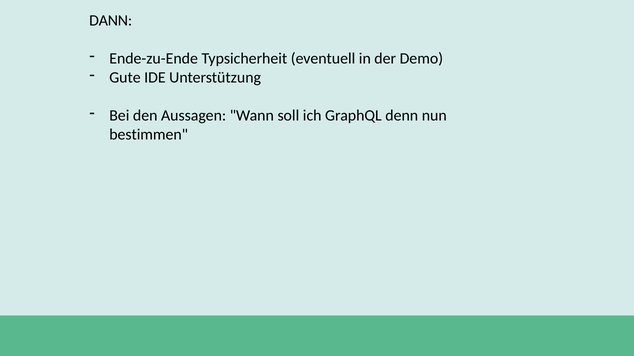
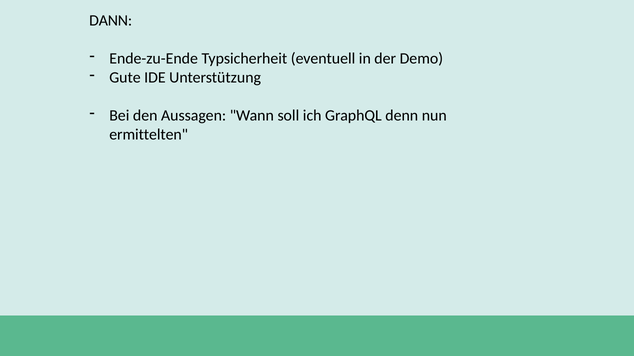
bestimmen: bestimmen -> ermittelten (149, 135)
